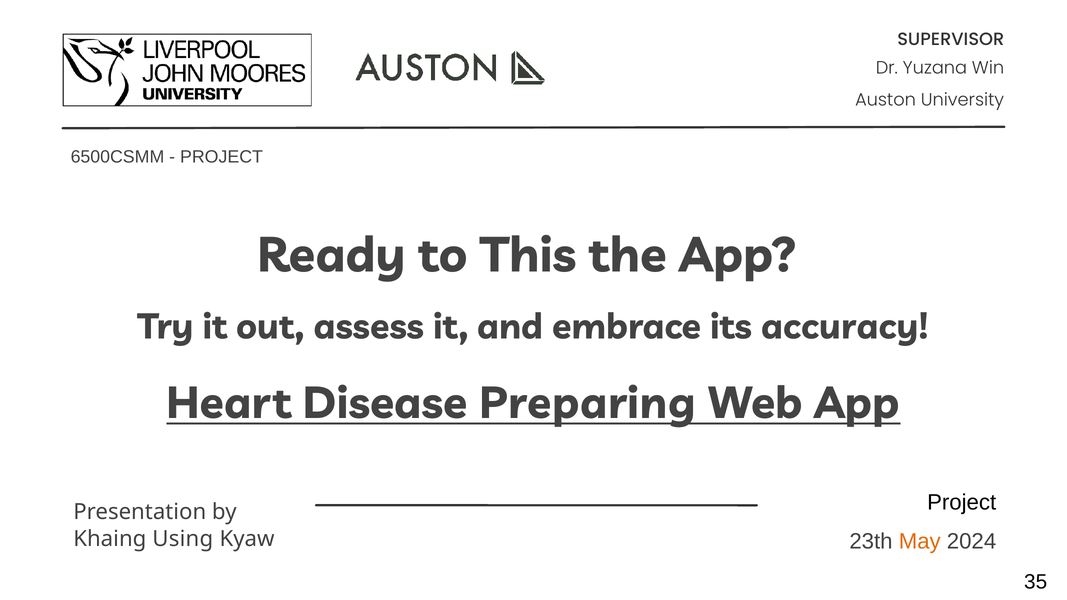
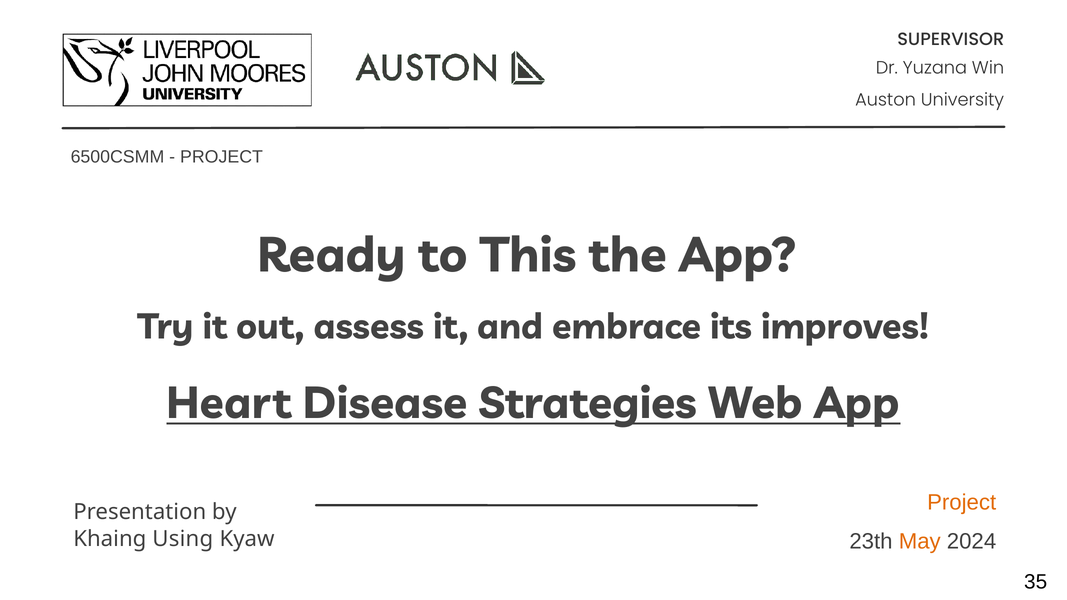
accuracy: accuracy -> improves (845, 327)
Preparing: Preparing -> Strategies (588, 403)
Project colour: black -> orange (962, 503)
